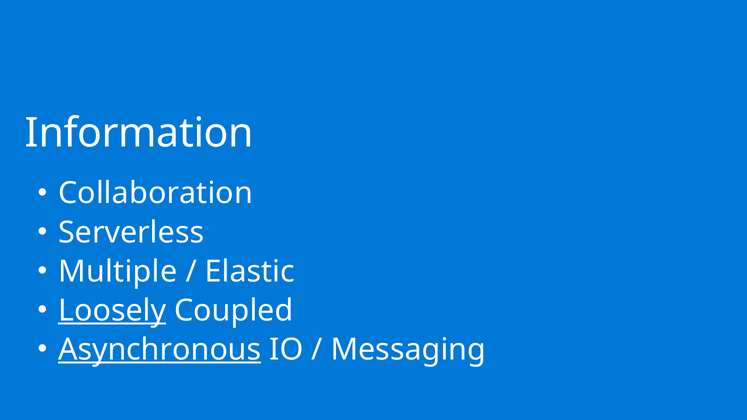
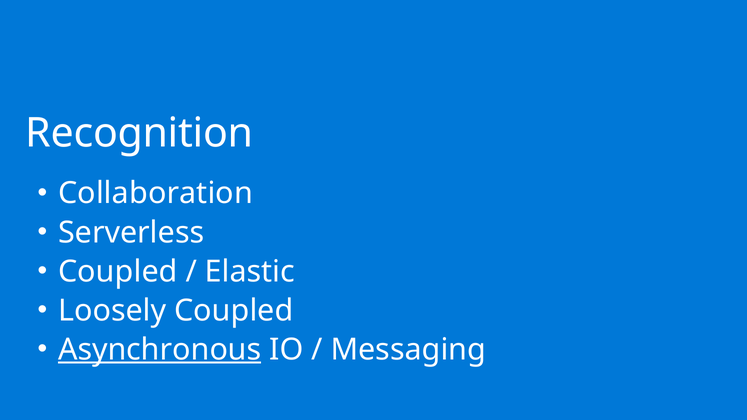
Information: Information -> Recognition (139, 133)
Multiple: Multiple -> Coupled (118, 272)
Loosely underline: present -> none (112, 311)
